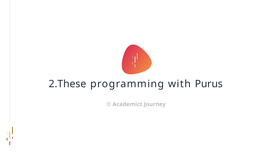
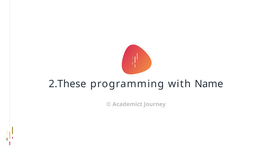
Purus: Purus -> Name (209, 84)
